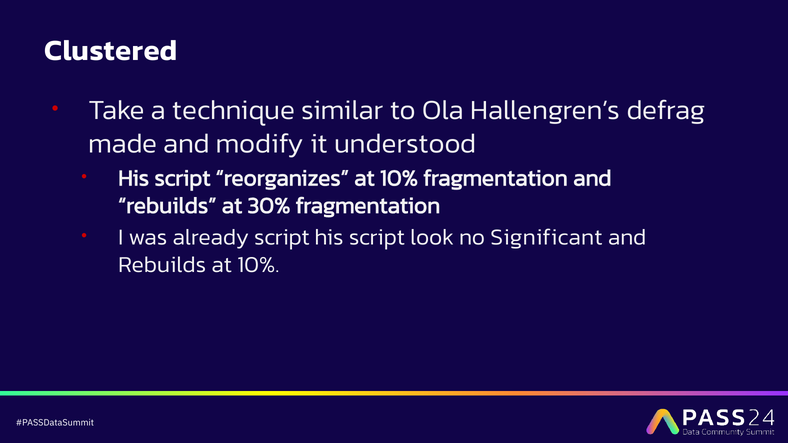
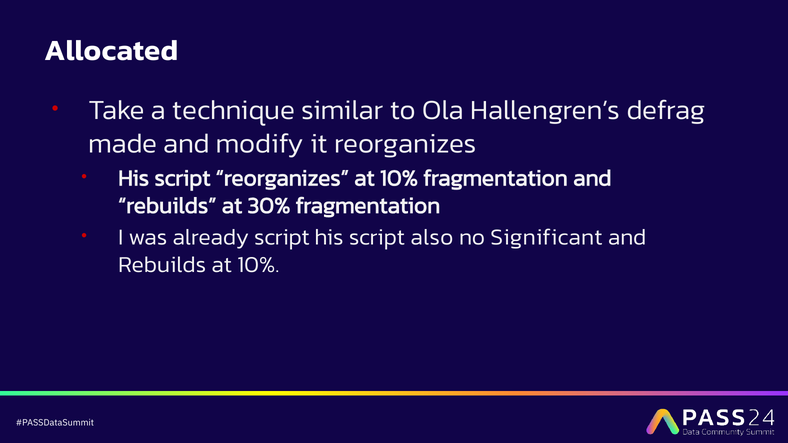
Clustered: Clustered -> Allocated (111, 51)
it understood: understood -> reorganizes (405, 144)
look: look -> also (432, 237)
